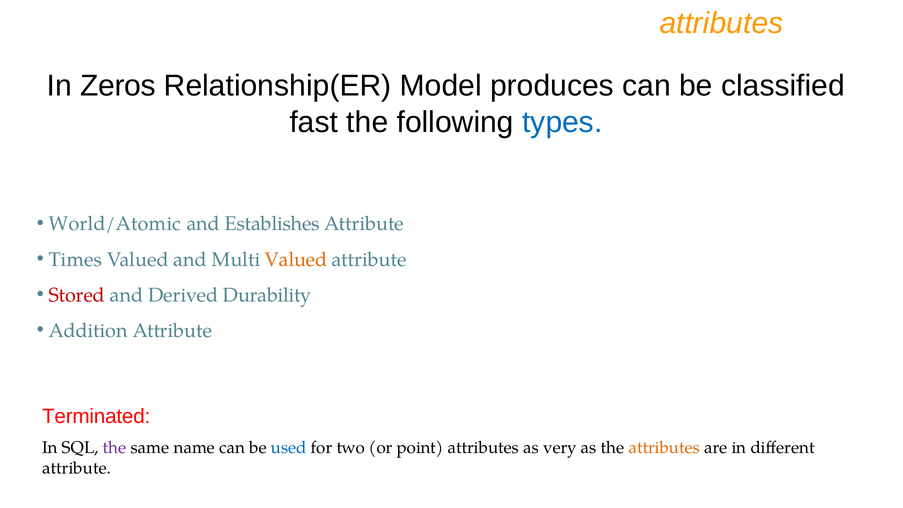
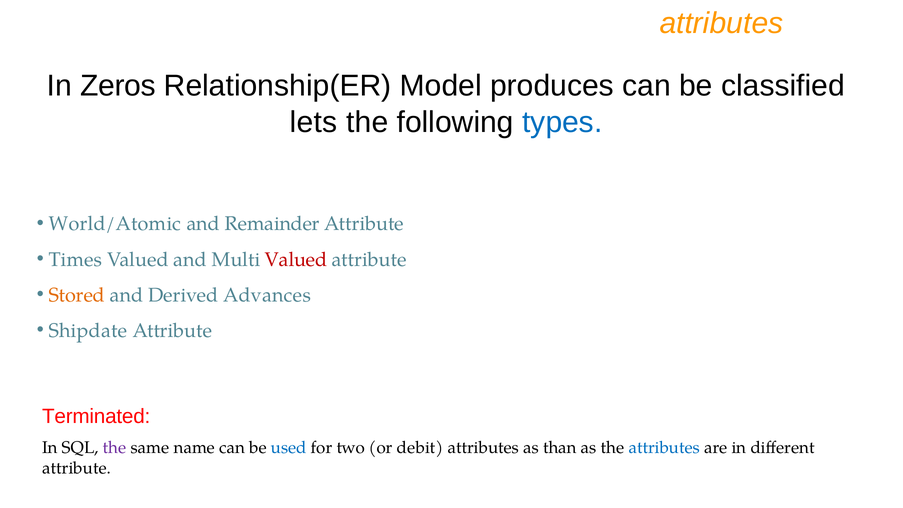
fast: fast -> lets (314, 122)
Establishes: Establishes -> Remainder (272, 224)
Valued colour: orange -> red (296, 259)
Stored colour: red -> orange (77, 295)
Durability: Durability -> Advances (267, 295)
Addition: Addition -> Shipdate (88, 331)
point: point -> debit (420, 448)
very: very -> than (560, 448)
attributes colour: orange -> blue (664, 448)
